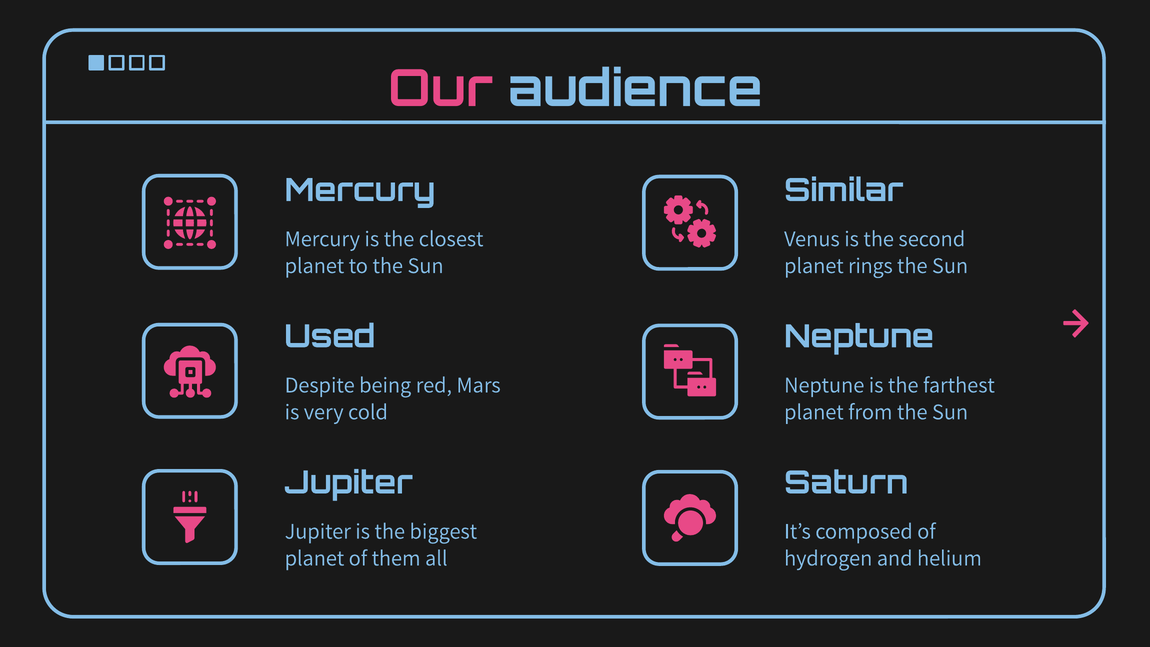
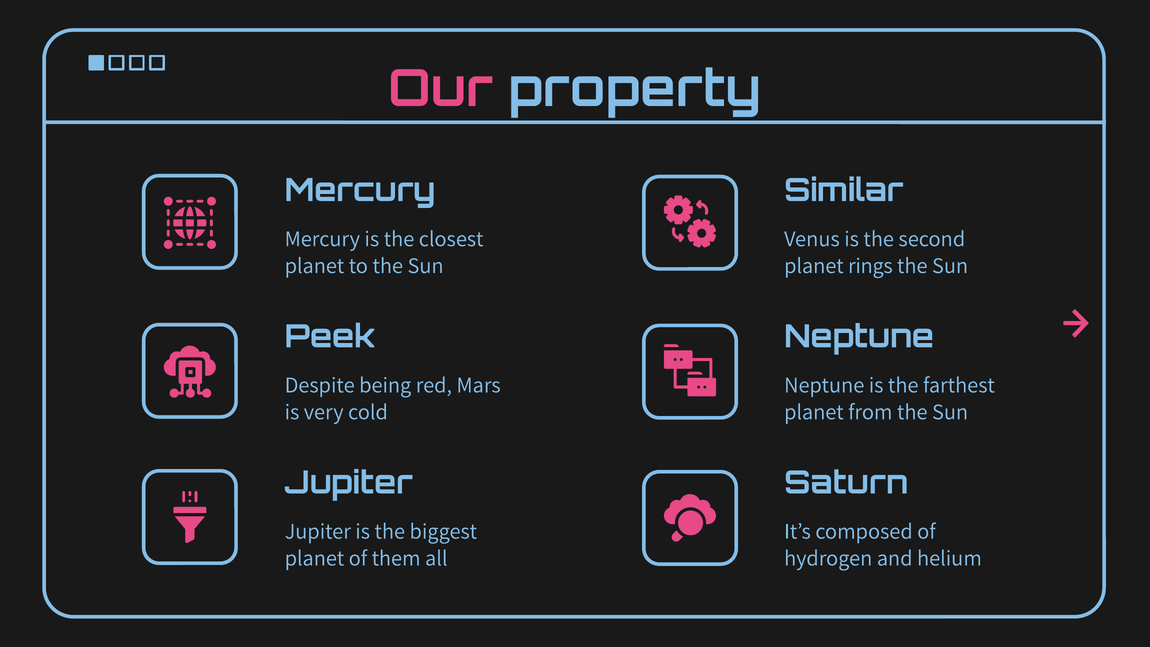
audience: audience -> property (635, 89)
Used: Used -> Peek (330, 337)
